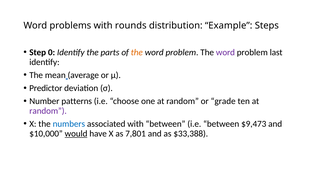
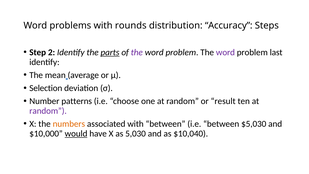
Example: Example -> Accuracy (229, 25)
0: 0 -> 2 (52, 52)
parts underline: none -> present (110, 52)
the colour: orange -> purple (137, 52)
Predictor: Predictor -> Selection (46, 88)
grade: grade -> result (223, 101)
numbers colour: blue -> orange (69, 124)
$9,473: $9,473 -> $5,030 (254, 124)
7,801: 7,801 -> 5,030 (136, 133)
$33,388: $33,388 -> $10,040 (191, 133)
